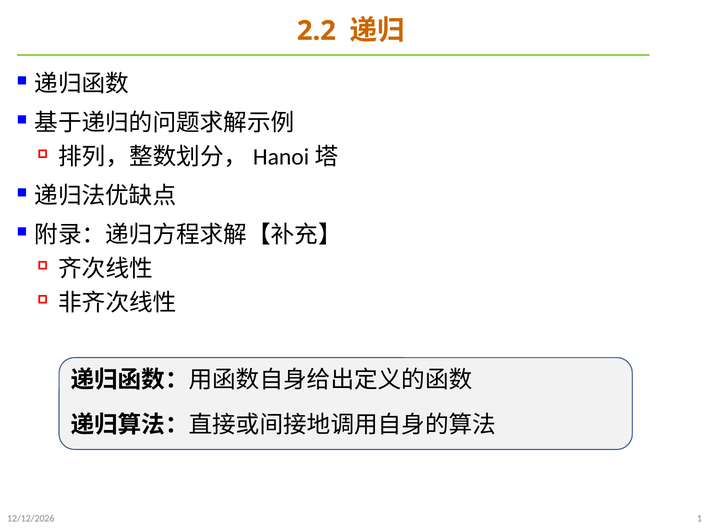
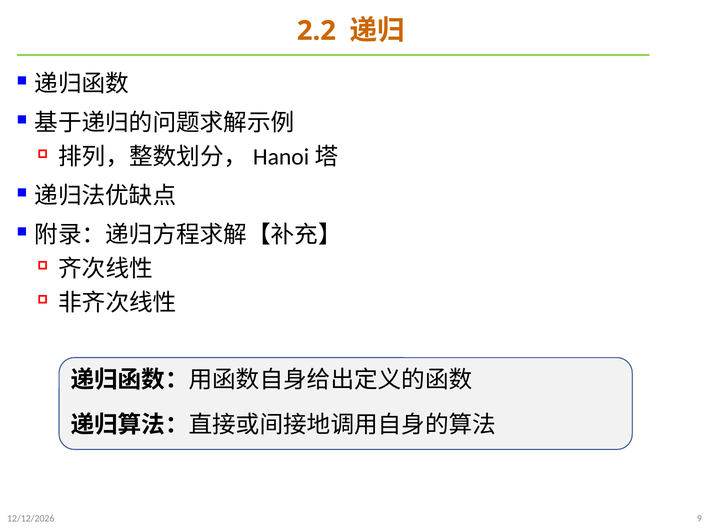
1: 1 -> 9 (699, 519)
